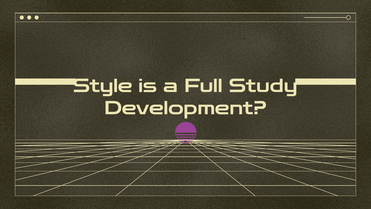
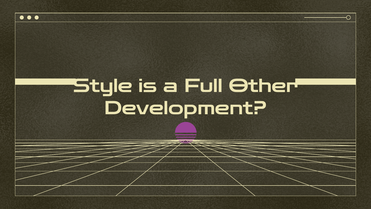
Study: Study -> Other (263, 86)
